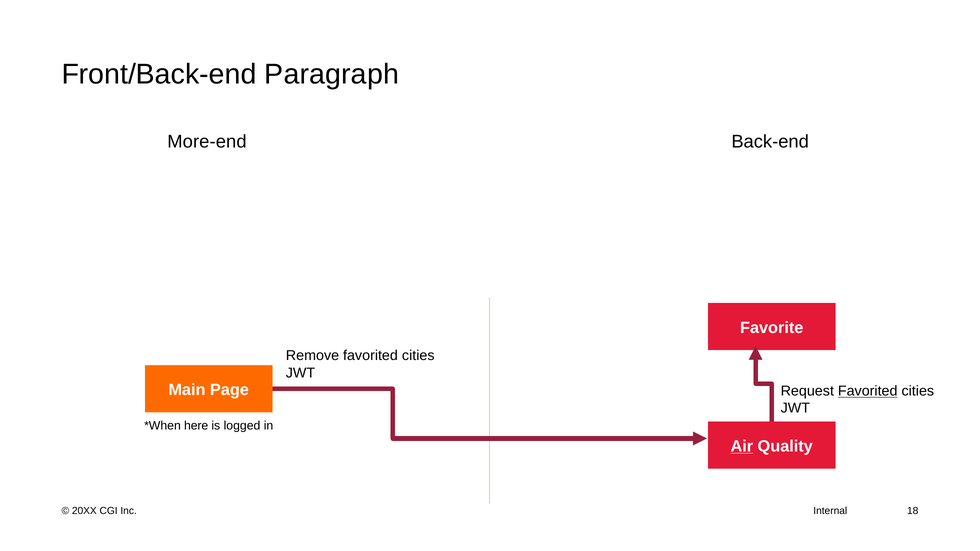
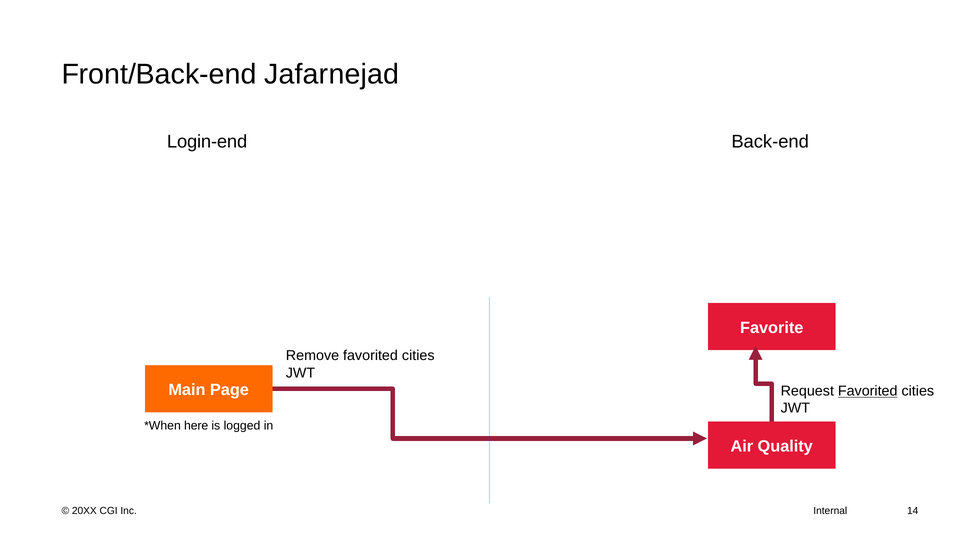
Paragraph: Paragraph -> Jafarnejad (332, 74)
More-end: More-end -> Login-end (207, 142)
Air underline: present -> none (742, 446)
18: 18 -> 14 (913, 511)
